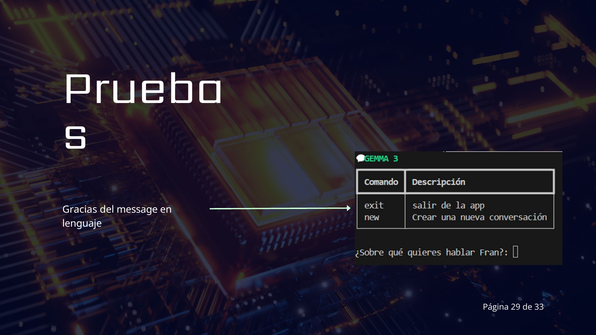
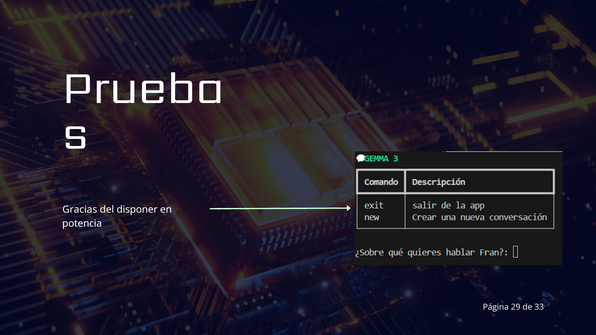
message: message -> disponer (137, 210)
lenguaje: lenguaje -> potencia (82, 224)
